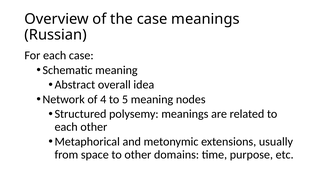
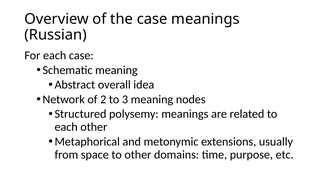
4: 4 -> 2 (103, 100)
5: 5 -> 3 (125, 100)
